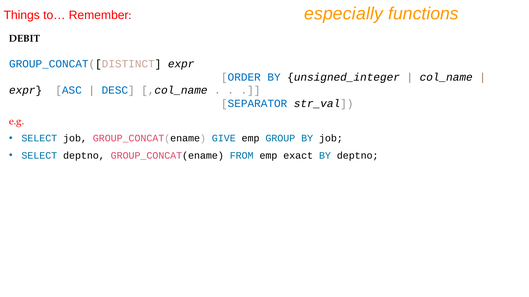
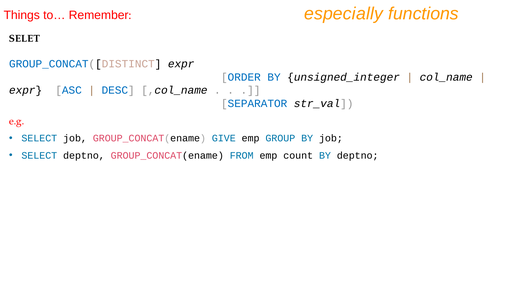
DEBIT: DEBIT -> SELET (24, 39)
exact: exact -> count (298, 156)
